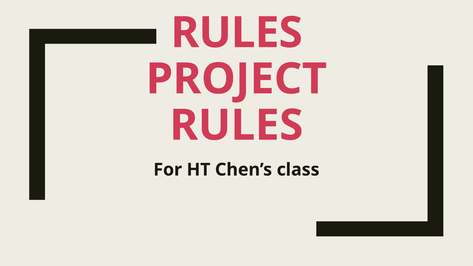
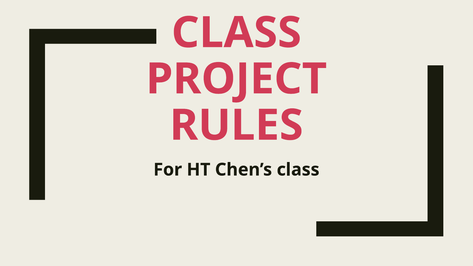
RULES: RULES -> CLASS (236, 33)
